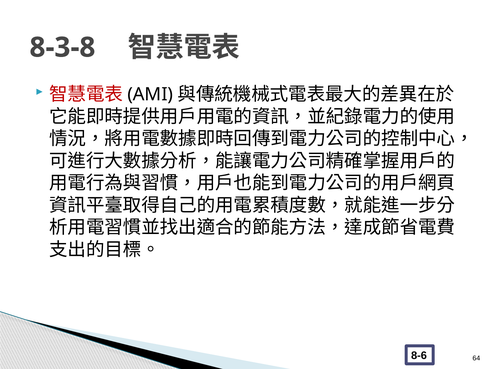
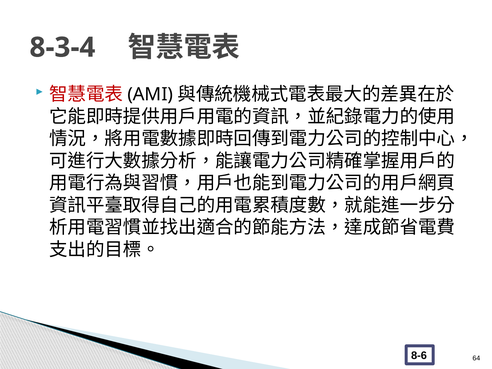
8-3-8: 8-3-8 -> 8-3-4 (62, 47)
